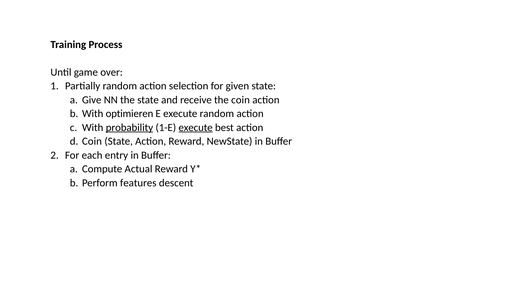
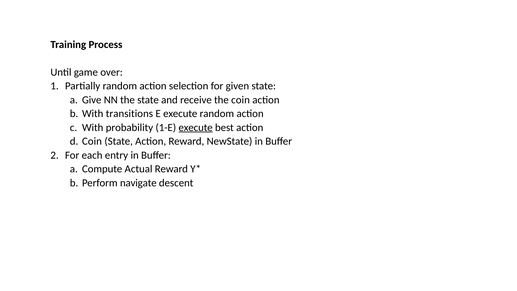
optimieren: optimieren -> transitions (129, 114)
probability underline: present -> none (129, 127)
features: features -> navigate (138, 183)
